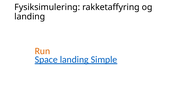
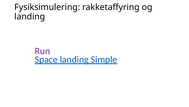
Run colour: orange -> purple (42, 51)
